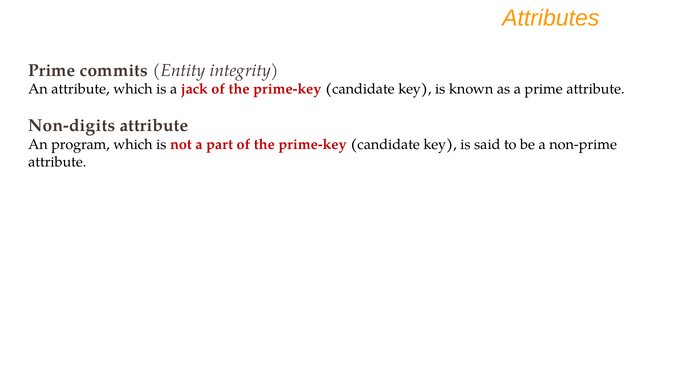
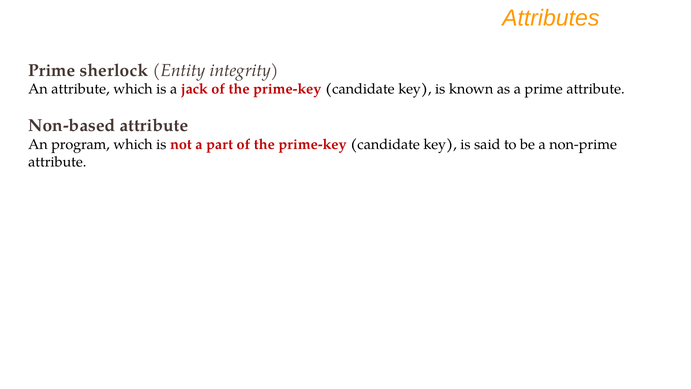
commits: commits -> sherlock (114, 70)
Non-digits: Non-digits -> Non-based (72, 126)
